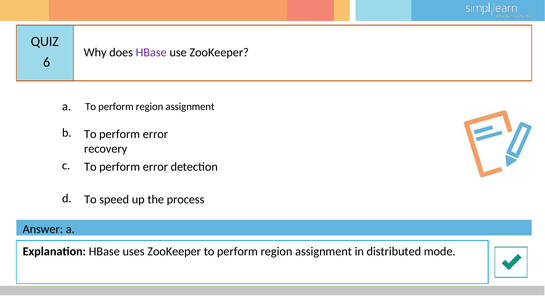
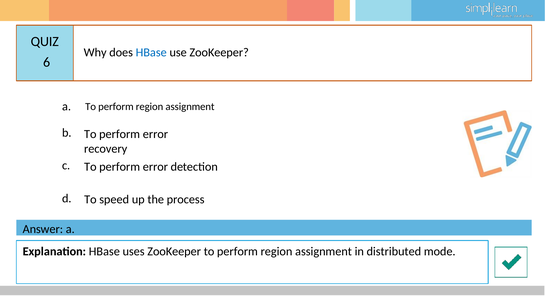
HBase colour: purple -> blue (151, 52)
